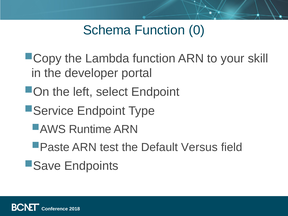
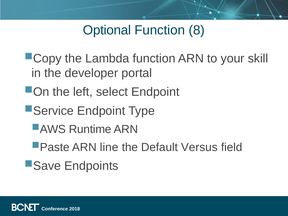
Schema: Schema -> Optional (107, 30)
0: 0 -> 8 (197, 30)
test: test -> line (109, 147)
